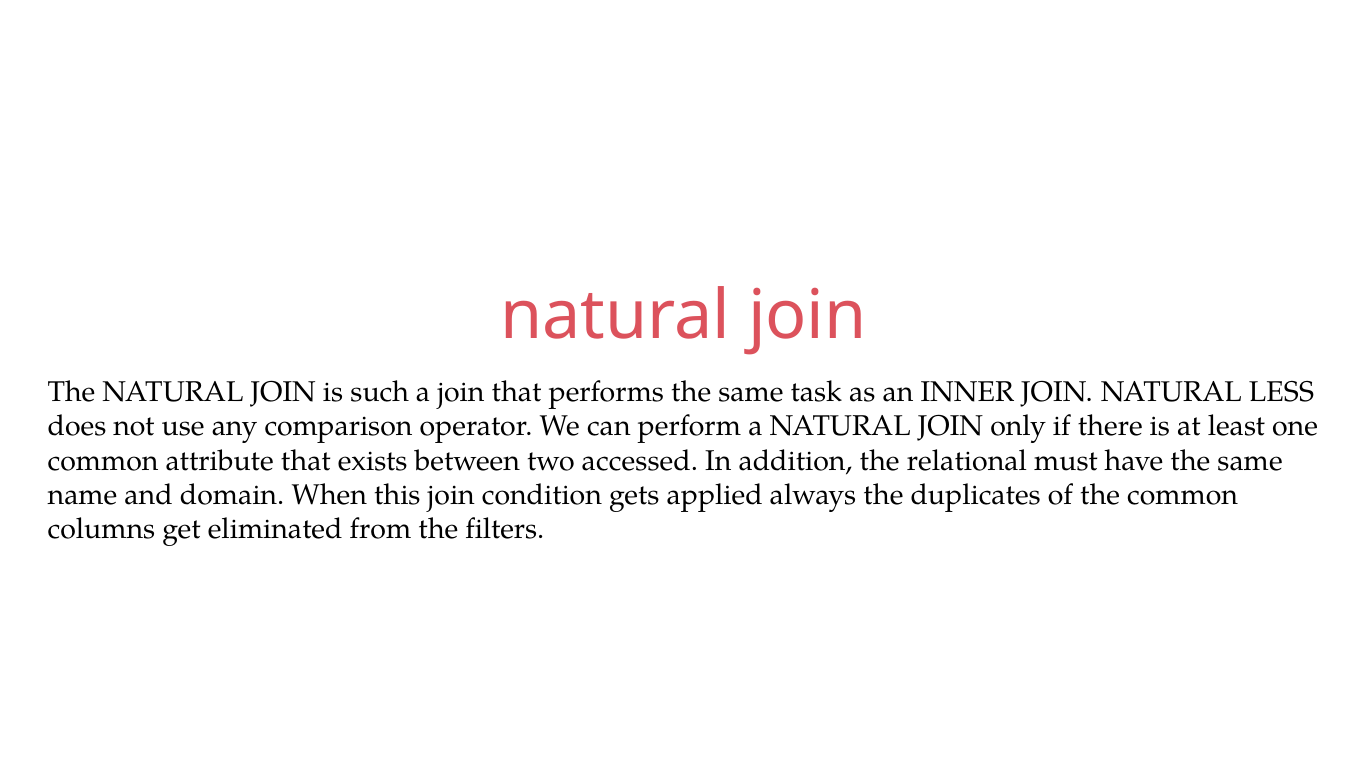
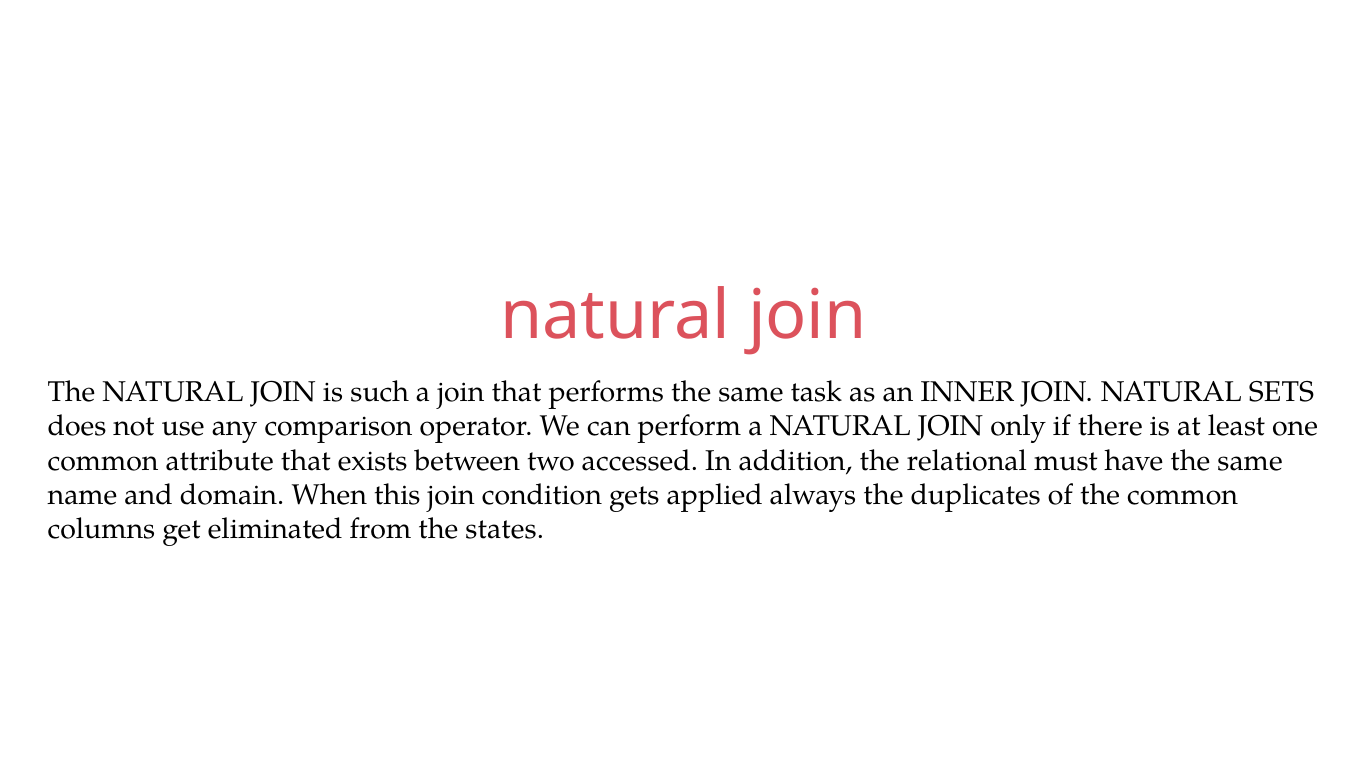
LESS: LESS -> SETS (1281, 392)
filters: filters -> states (505, 529)
